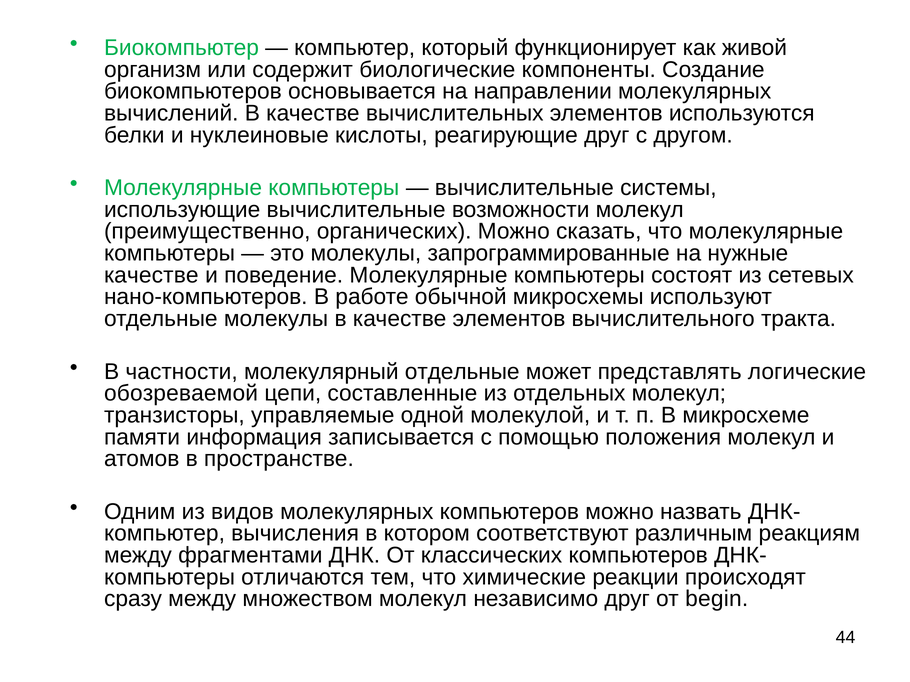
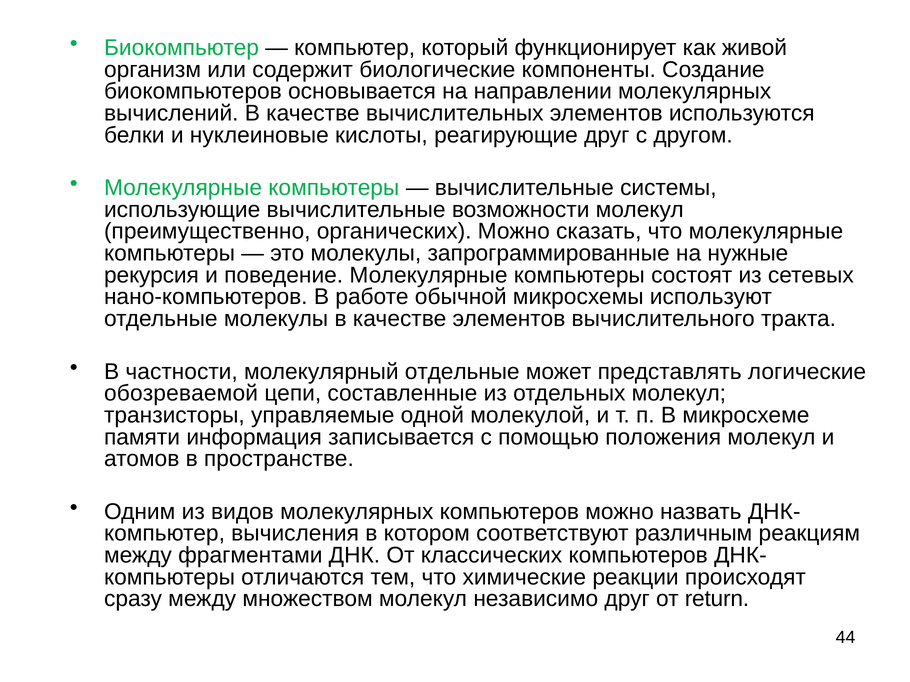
качестве: качестве -> рекурсия (151, 275)
begin: begin -> return (717, 599)
